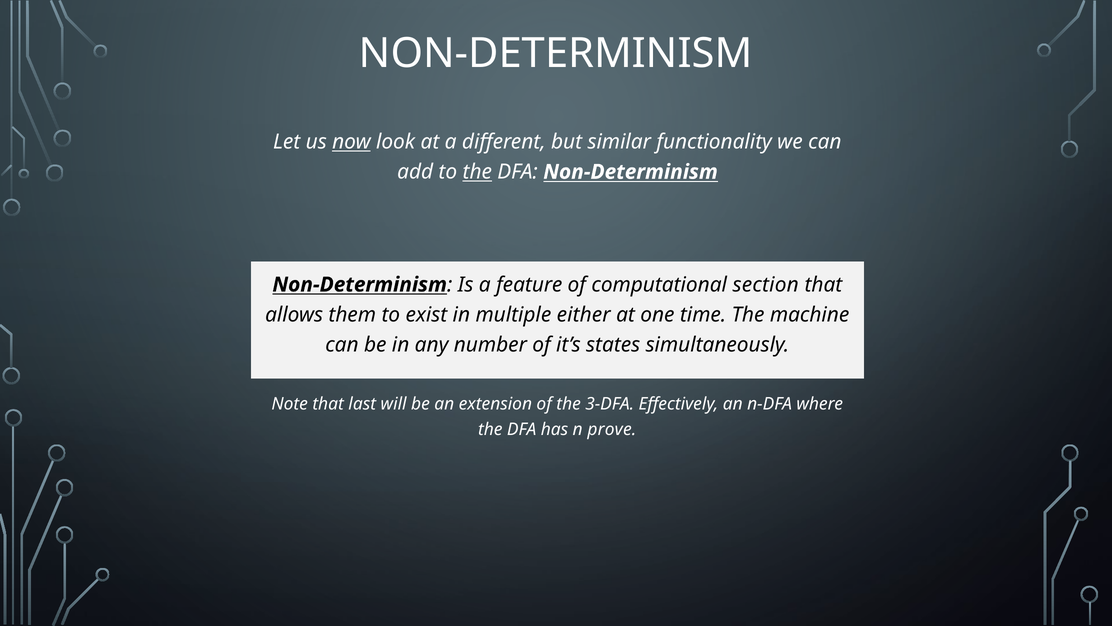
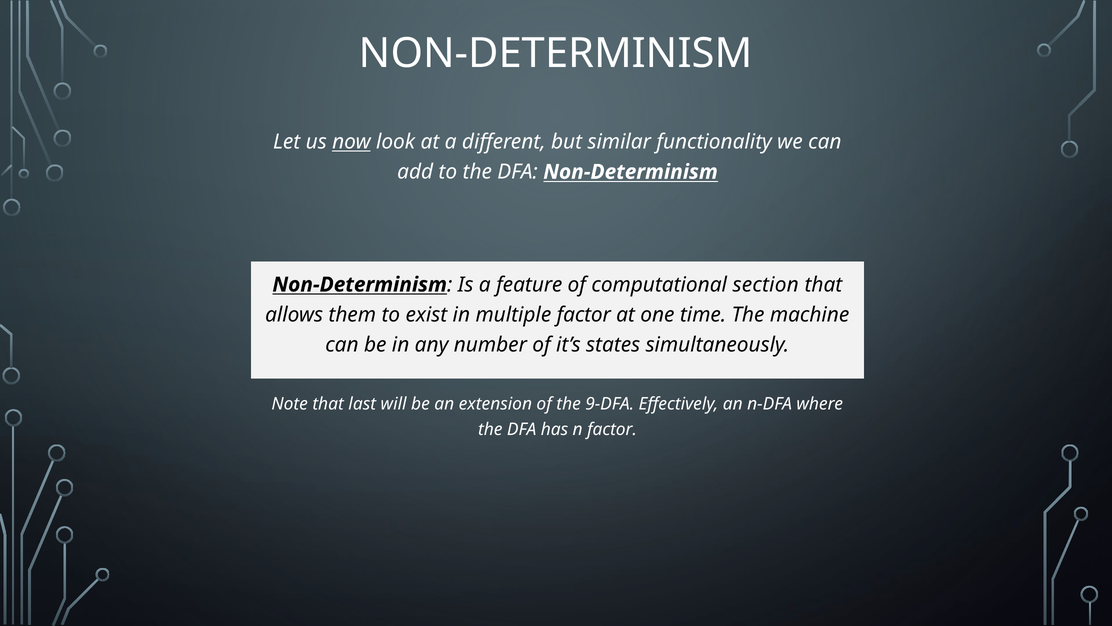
the underline: present -> none (477, 172)
multiple either: either -> factor (584, 314)
3-DFA: 3-DFA -> 9-DFA (610, 404)
n prove: prove -> factor (612, 429)
